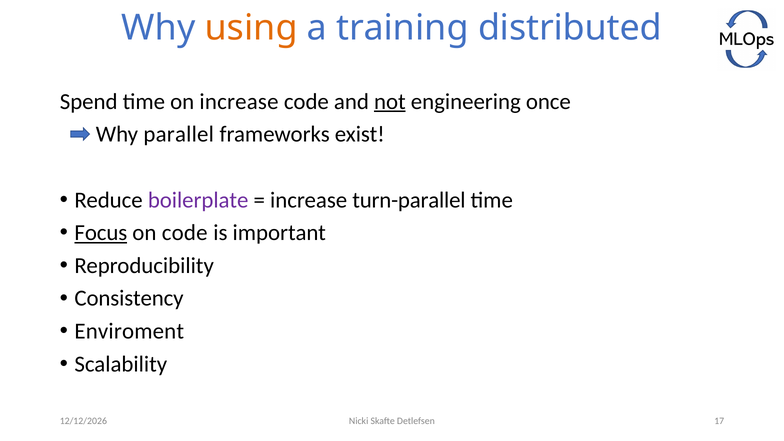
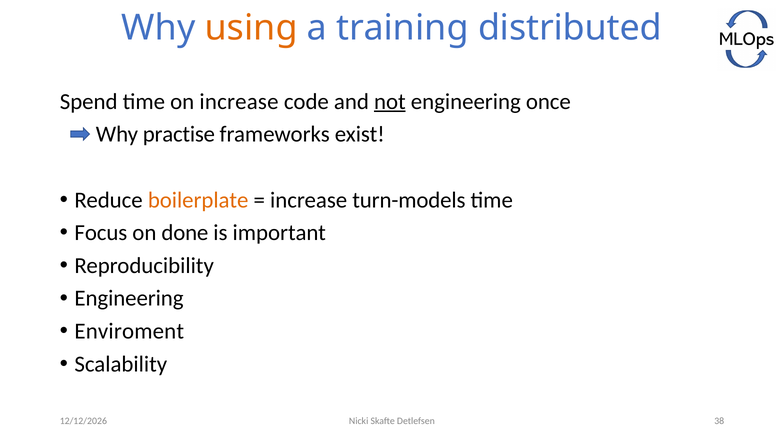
parallel: parallel -> practise (179, 134)
boilerplate colour: purple -> orange (198, 200)
turn-parallel: turn-parallel -> turn-models (409, 200)
Focus underline: present -> none (101, 233)
on code: code -> done (185, 233)
Consistency: Consistency -> Engineering (129, 298)
17: 17 -> 38 (719, 421)
